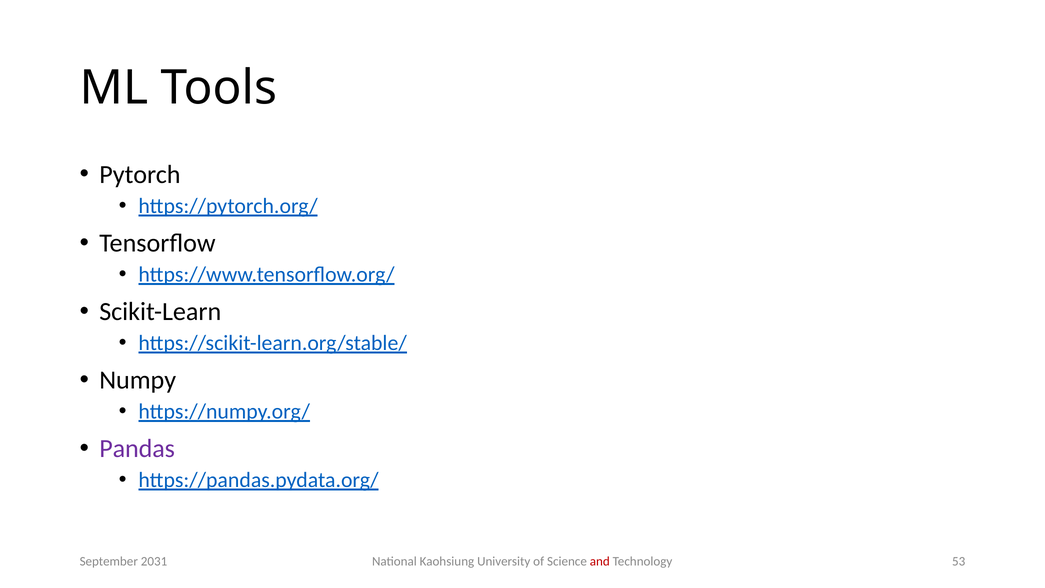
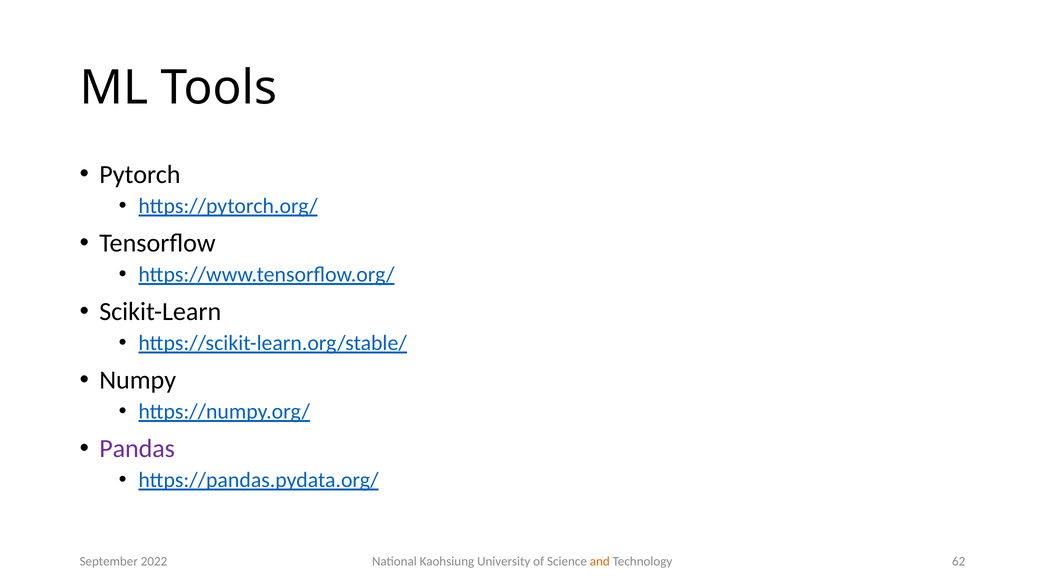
and colour: red -> orange (600, 561)
53: 53 -> 62 (959, 561)
2031: 2031 -> 2022 (154, 561)
